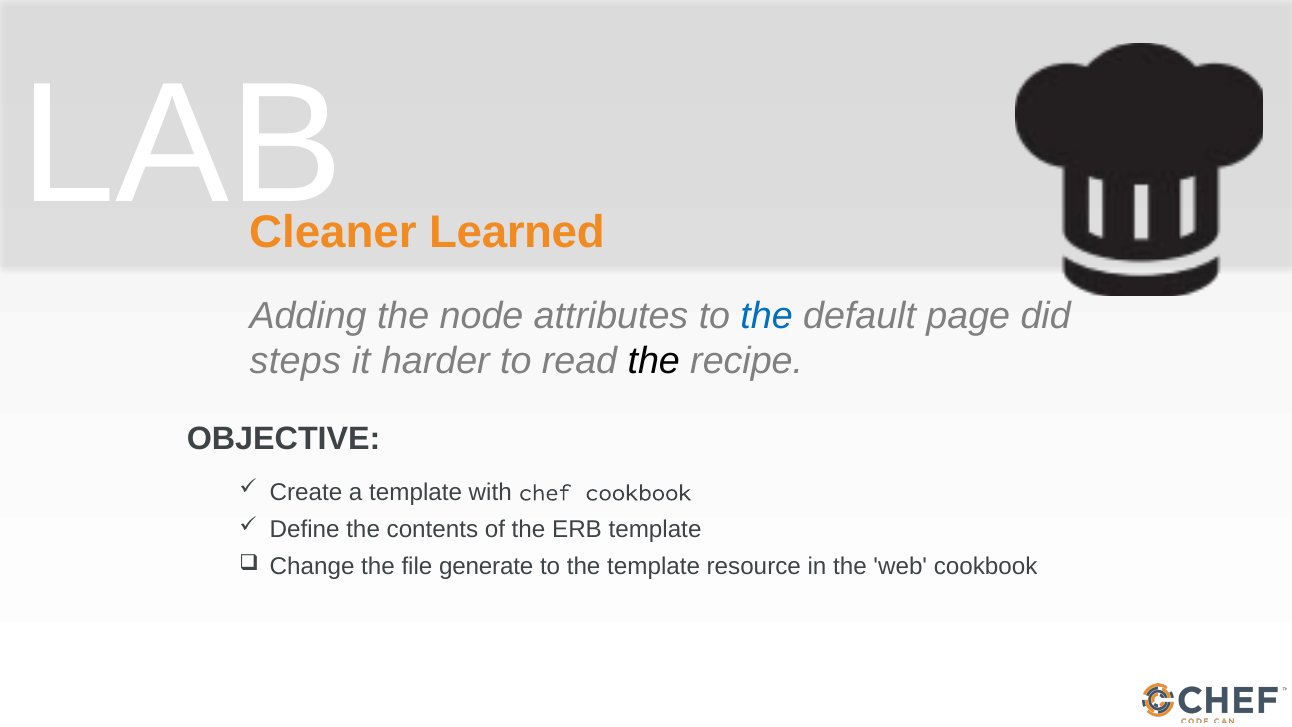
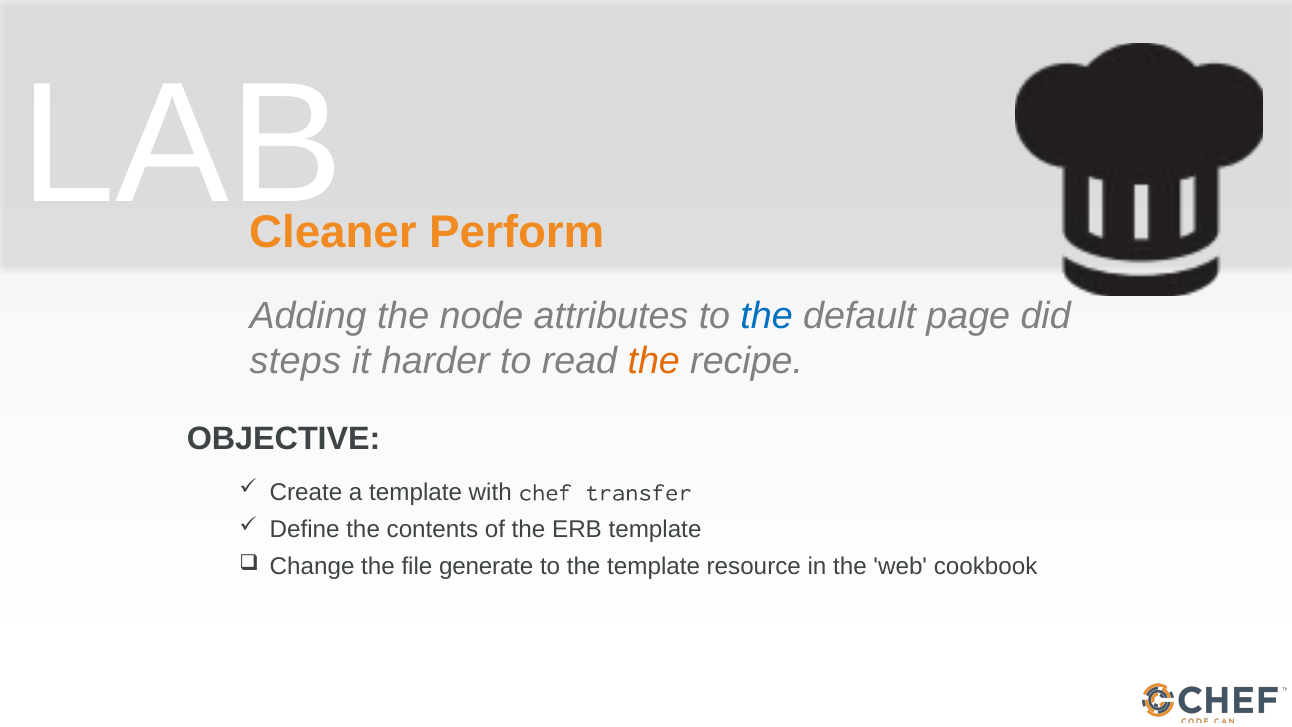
Learned: Learned -> Perform (517, 232)
the colour: black -> orange (654, 361)
chef cookbook: cookbook -> transfer (638, 492)
